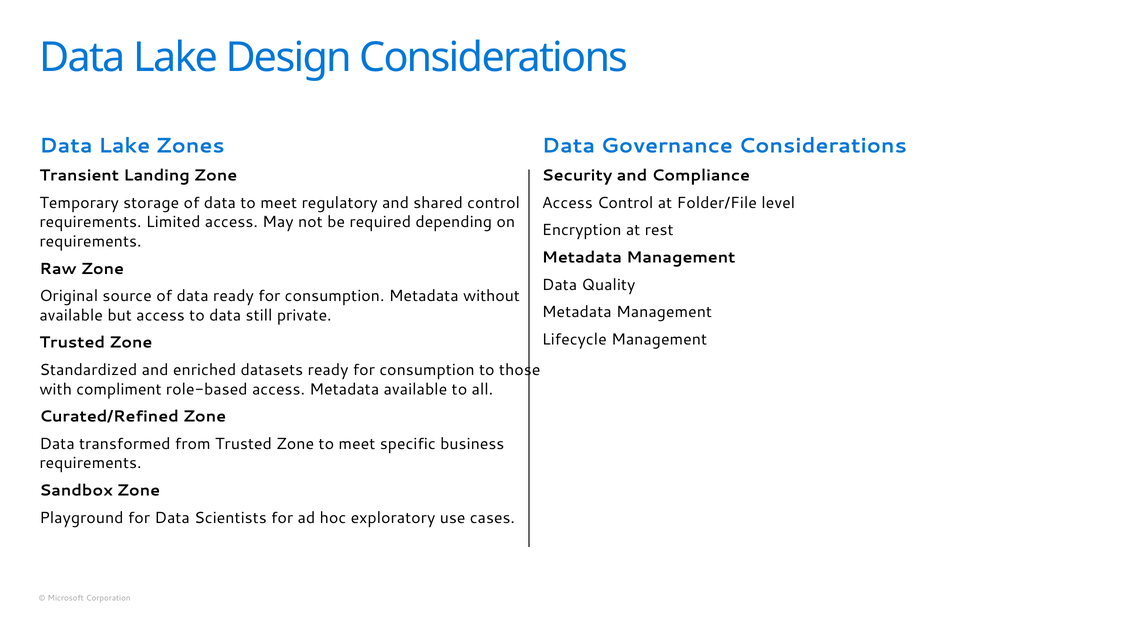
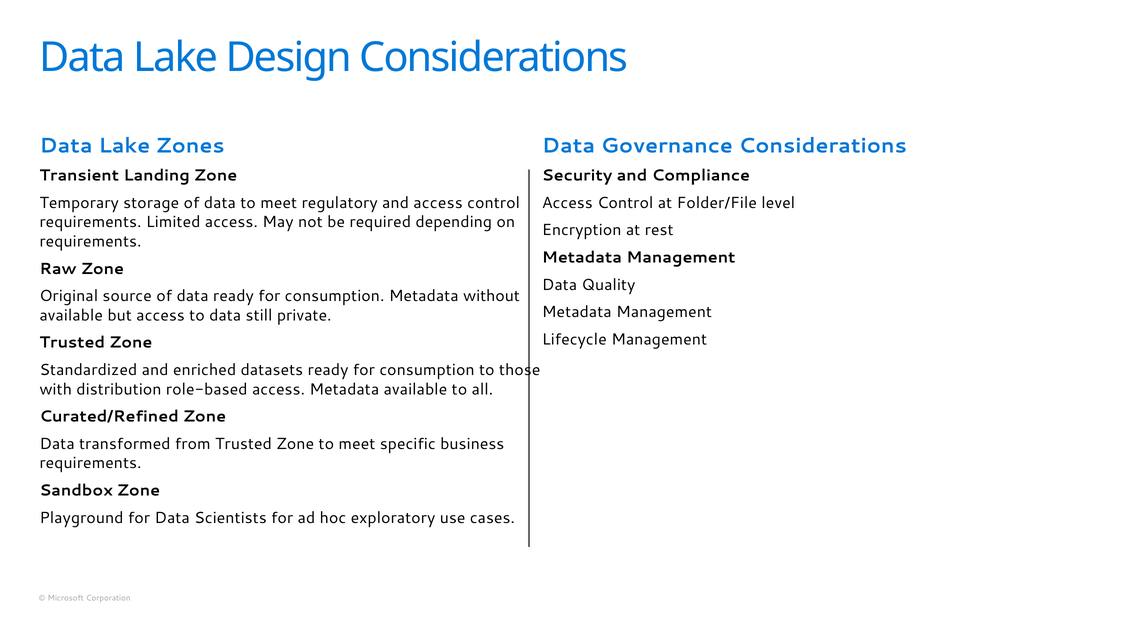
and shared: shared -> access (438, 203)
compliment: compliment -> distribution (119, 389)
